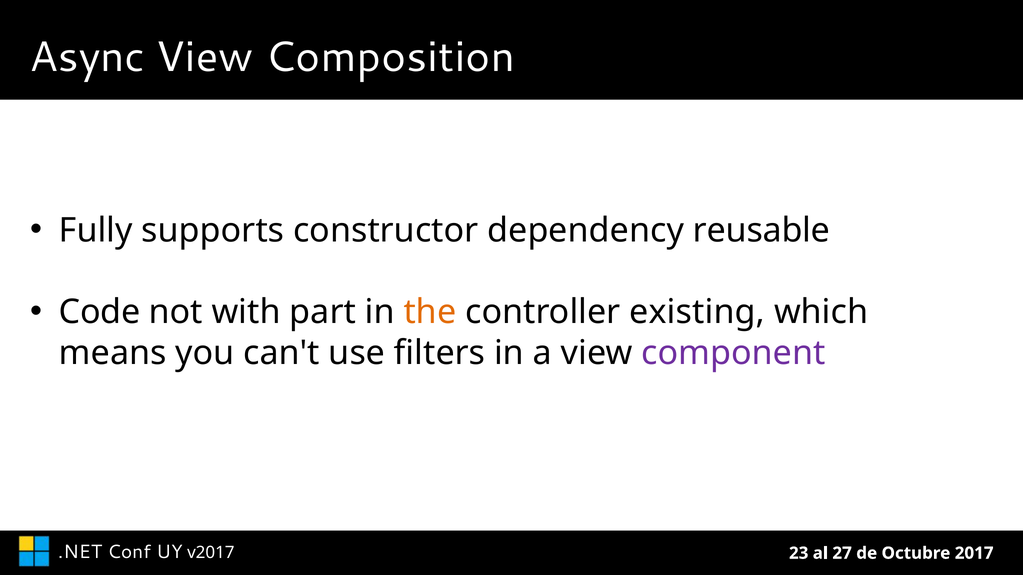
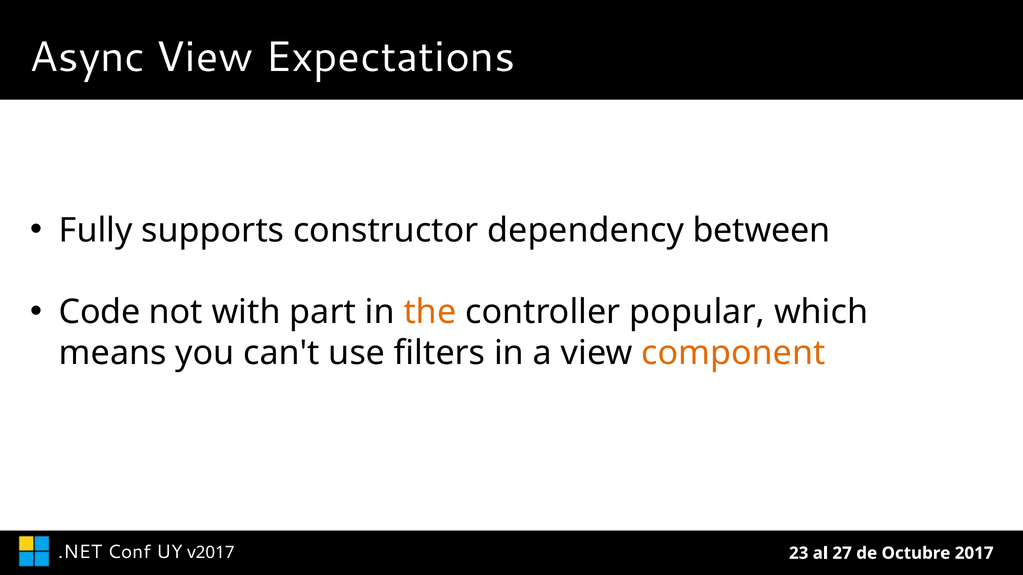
Composition: Composition -> Expectations (390, 57)
reusable: reusable -> between (761, 230)
existing: existing -> popular (697, 312)
component colour: purple -> orange (733, 353)
